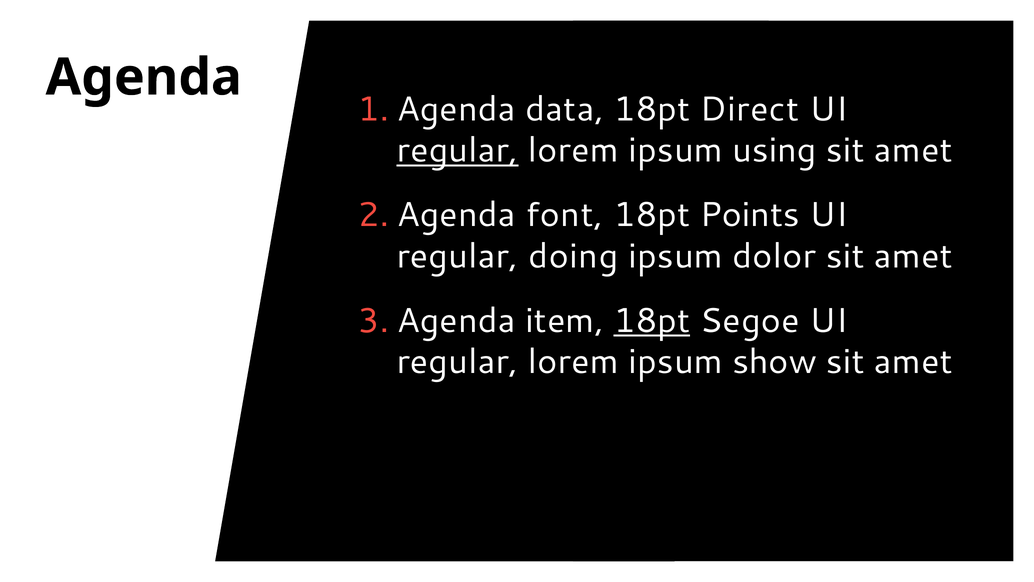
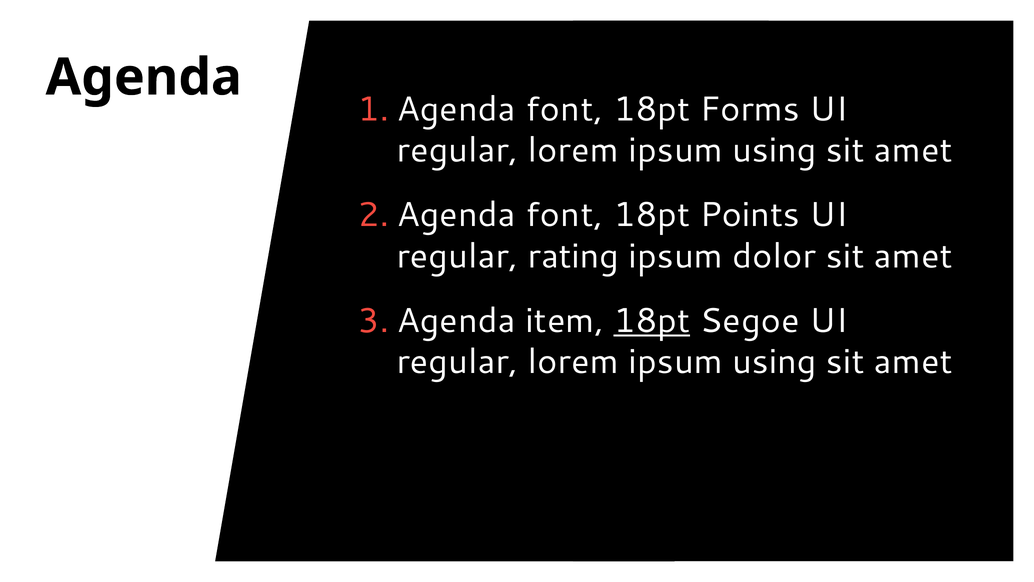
data: data -> font (565, 109)
Direct: Direct -> Forms (750, 109)
regular underline: present -> none (458, 150)
doing: doing -> rating (574, 256)
show: show -> using (774, 362)
